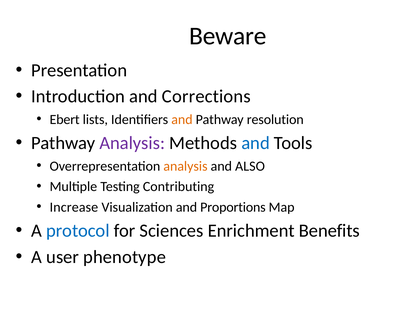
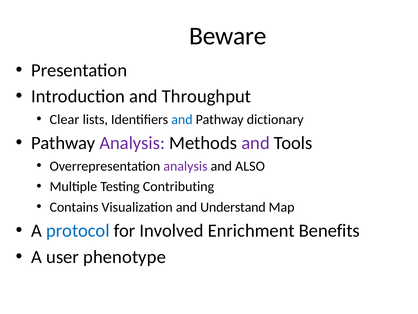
Corrections: Corrections -> Throughput (206, 96)
Ebert: Ebert -> Clear (64, 119)
and colour: orange -> blue (182, 119)
resolution: resolution -> dictionary (275, 119)
and colour: blue -> purple (256, 143)
analysis colour: orange -> purple (185, 166)
Increase: Increase -> Contains (74, 207)
Proportions: Proportions -> Understand (233, 207)
Sciences: Sciences -> Involved (172, 230)
